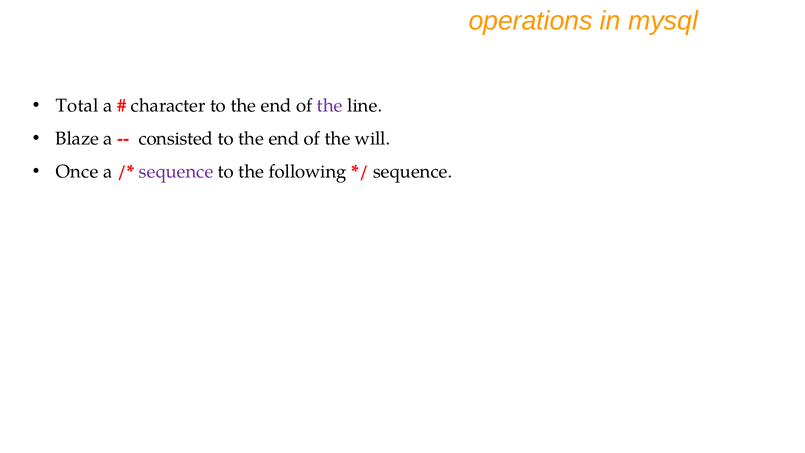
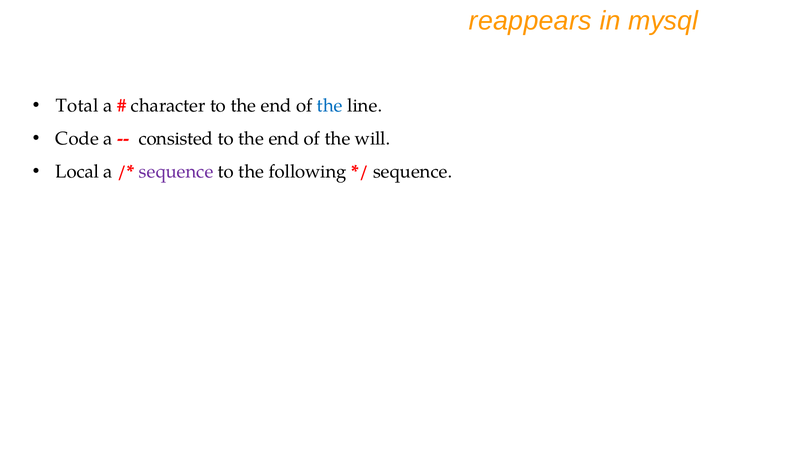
operations: operations -> reappears (530, 21)
the colour: purple -> blue (330, 105)
Blaze: Blaze -> Code (77, 139)
Once: Once -> Local (77, 172)
